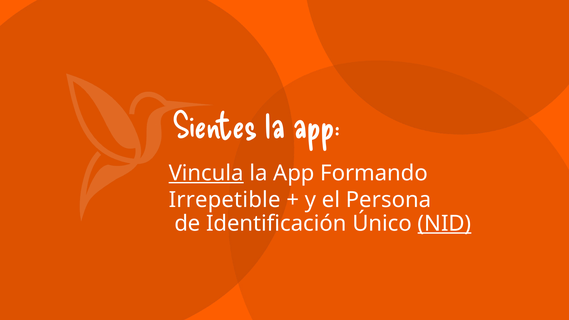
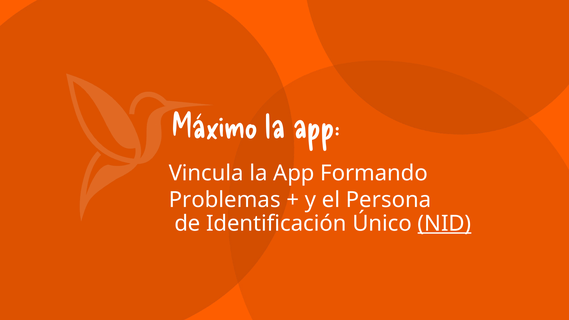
Sientes: Sientes -> Máximo (215, 127)
Vincula underline: present -> none (206, 173)
Irrepetible: Irrepetible -> Problemas (225, 200)
